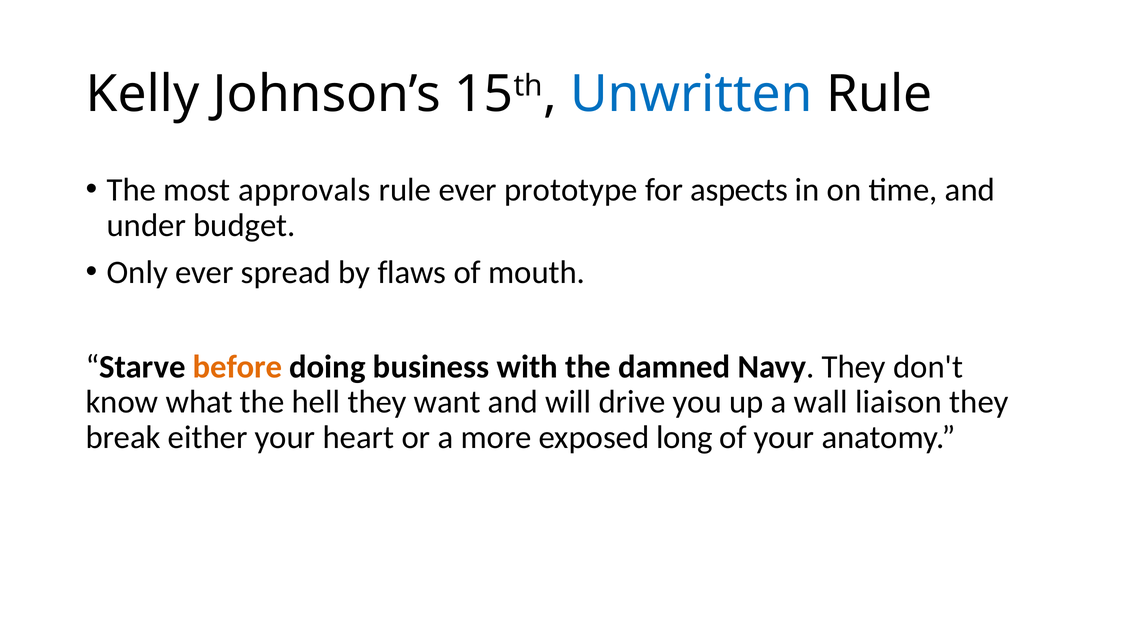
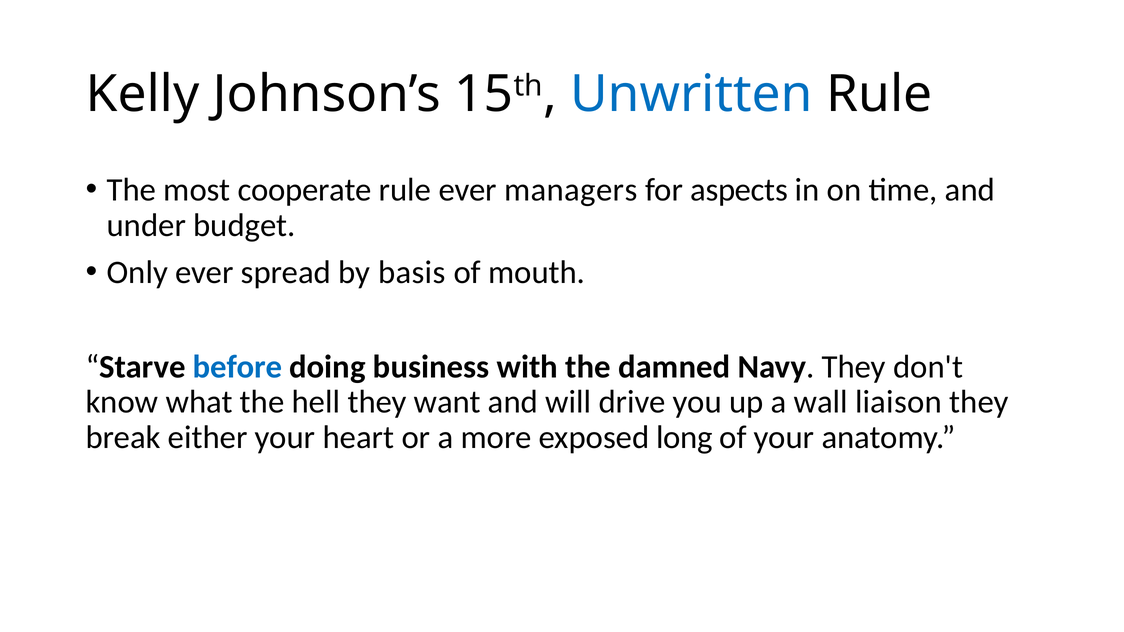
approvals: approvals -> cooperate (305, 190)
prototype: prototype -> managers (571, 190)
flaws: flaws -> basis (412, 273)
before colour: orange -> blue (237, 367)
